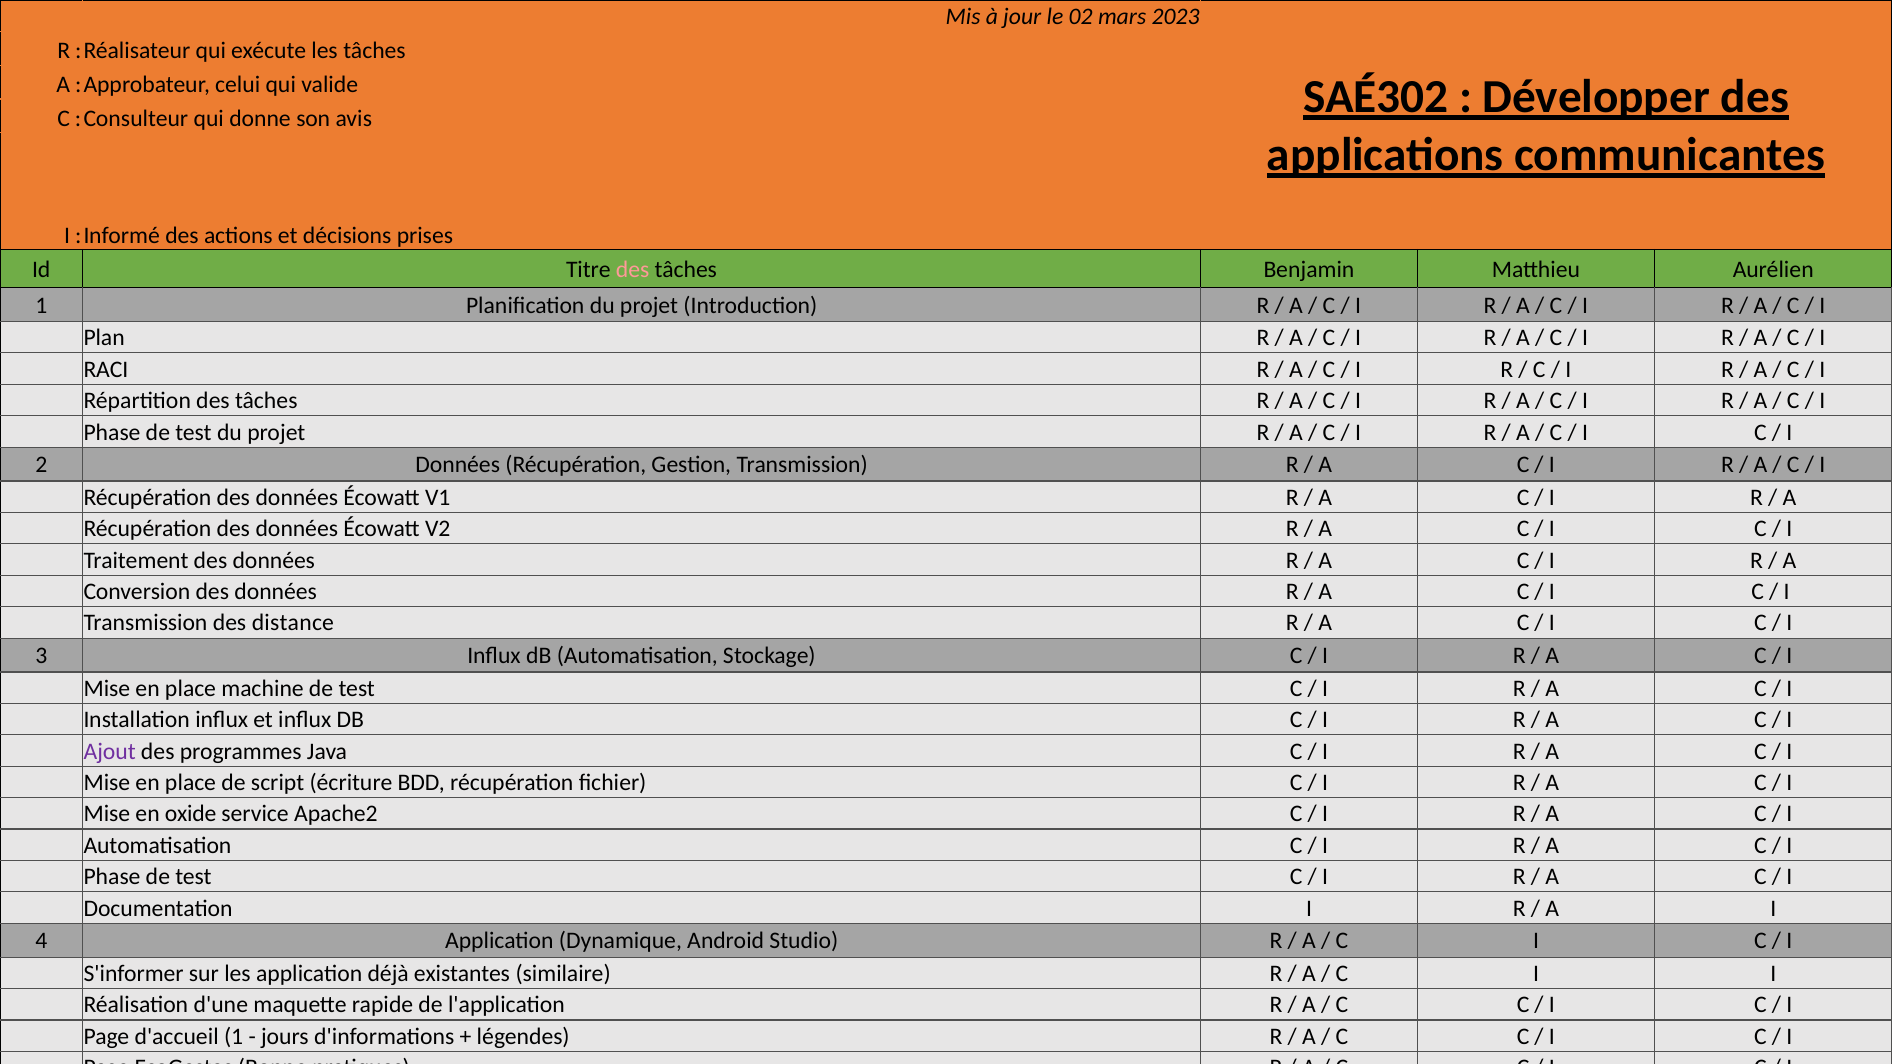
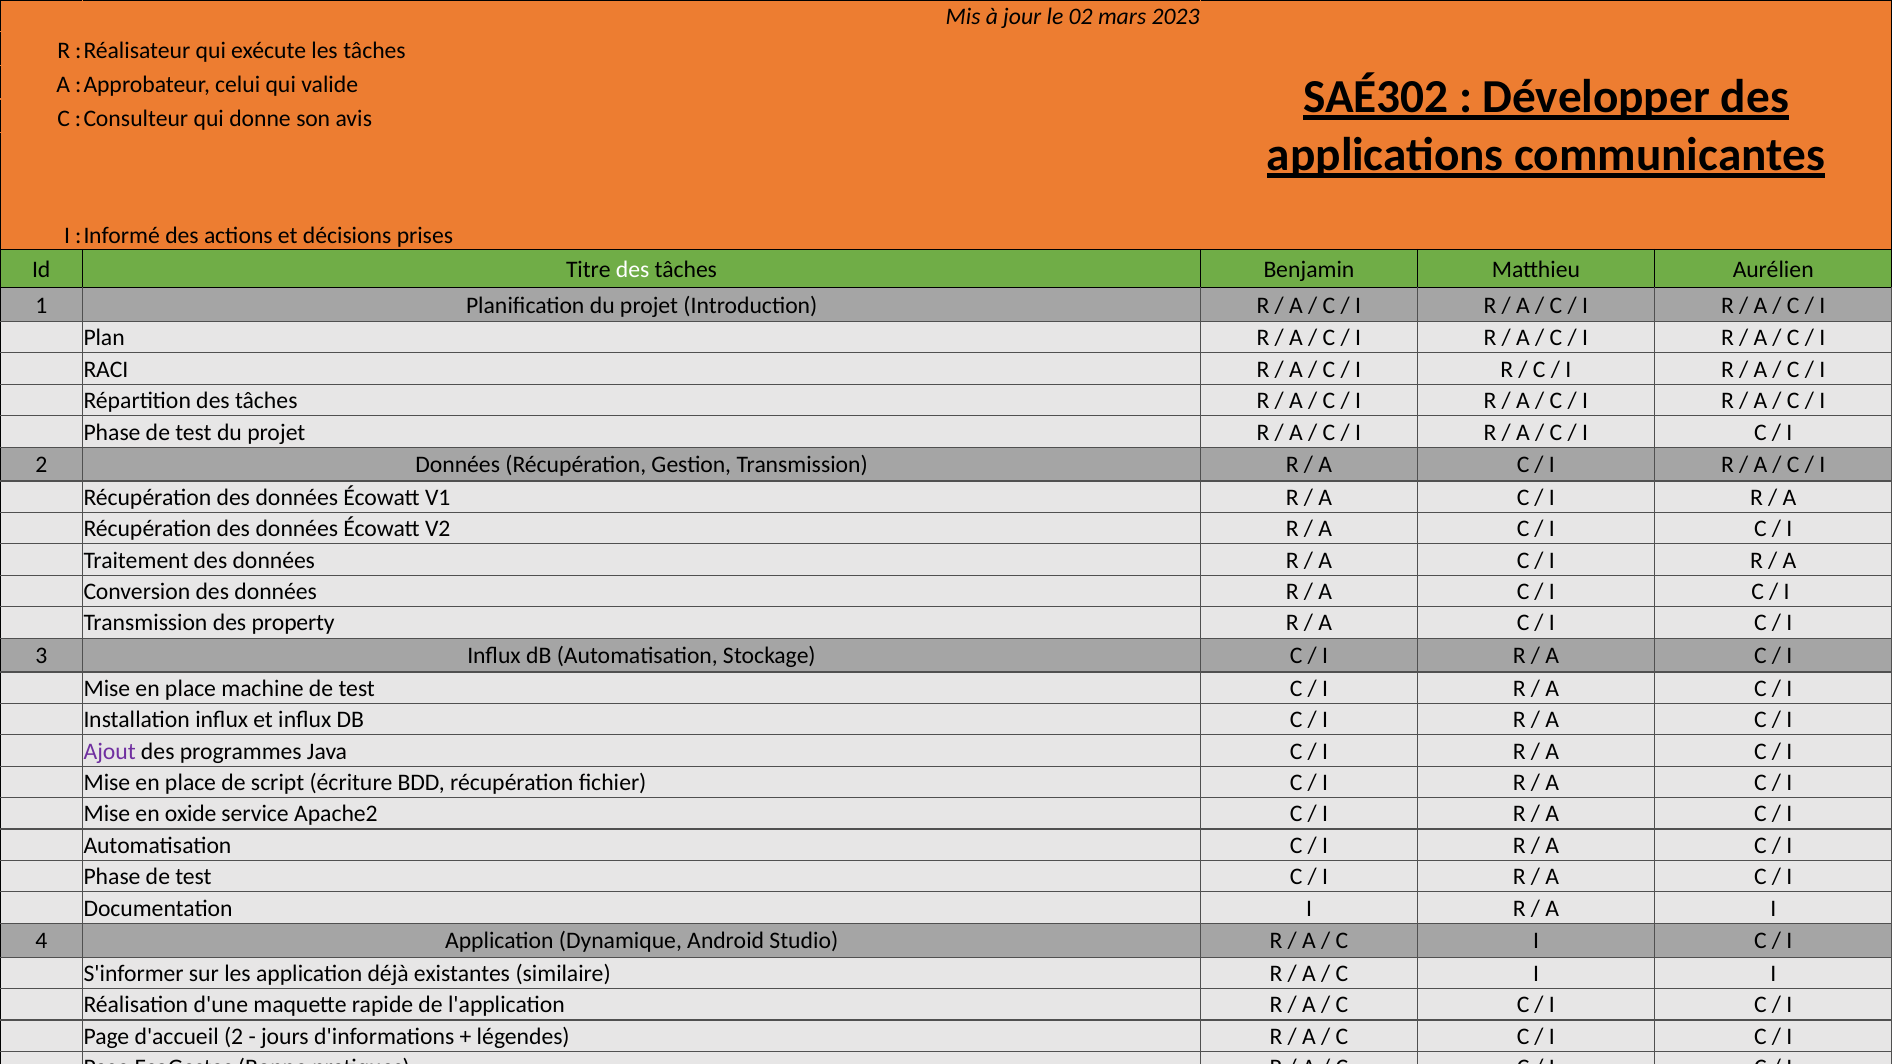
des colour: pink -> white (633, 269)
distance: distance -> property (293, 623)
d'accueil 1: 1 -> 2 (234, 1037)
